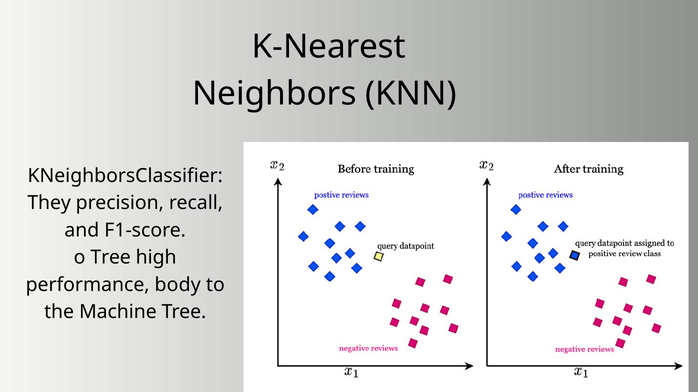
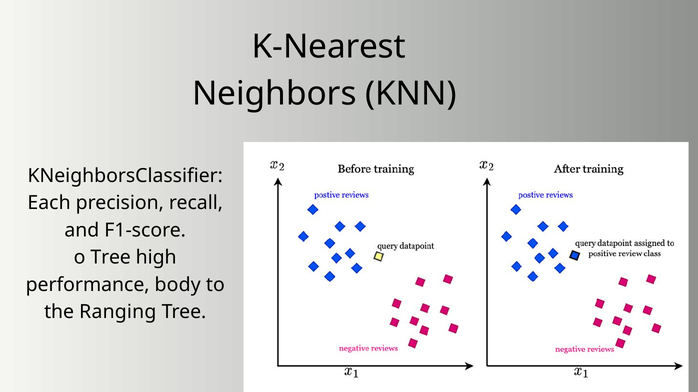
They: They -> Each (49, 203)
Machine: Machine -> Ranging (118, 312)
